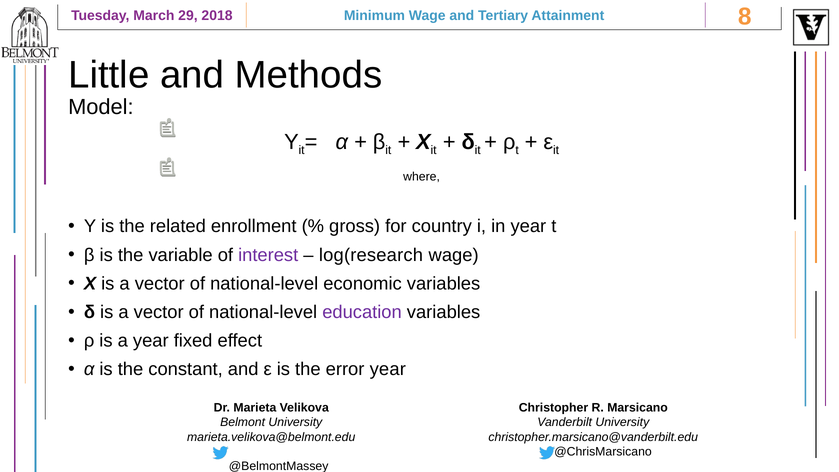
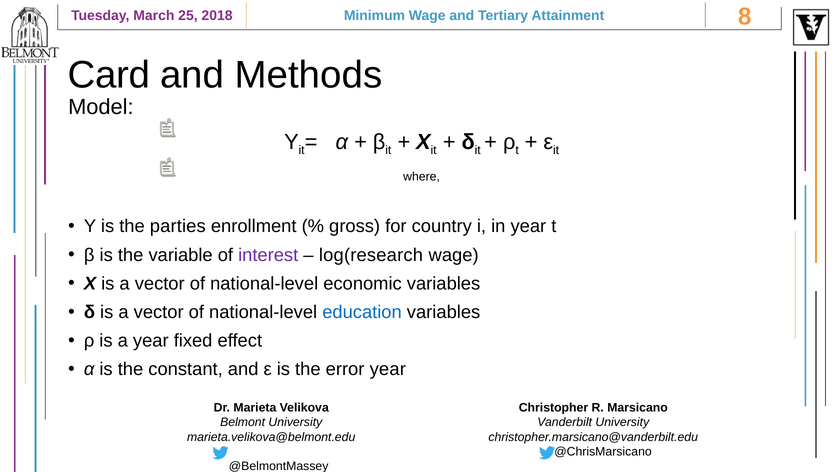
29: 29 -> 25 (188, 16)
Little: Little -> Card (109, 75)
related: related -> parties (178, 226)
education colour: purple -> blue (362, 312)
